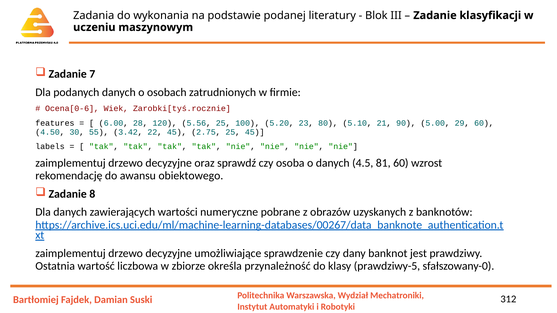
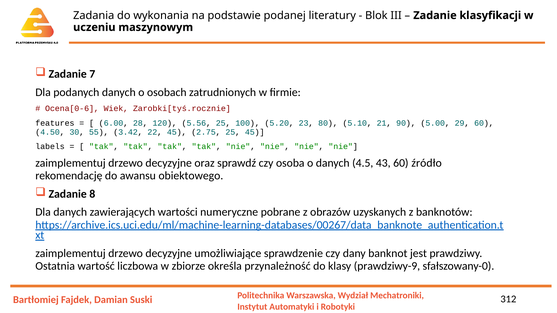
81: 81 -> 43 (383, 163)
wzrost: wzrost -> źródło (427, 163)
prawdziwy-5: prawdziwy-5 -> prawdziwy-9 (387, 266)
